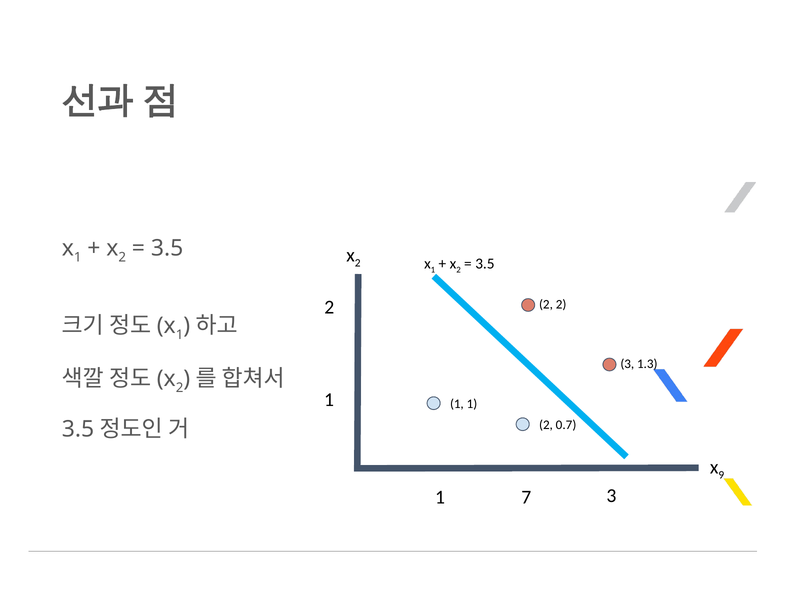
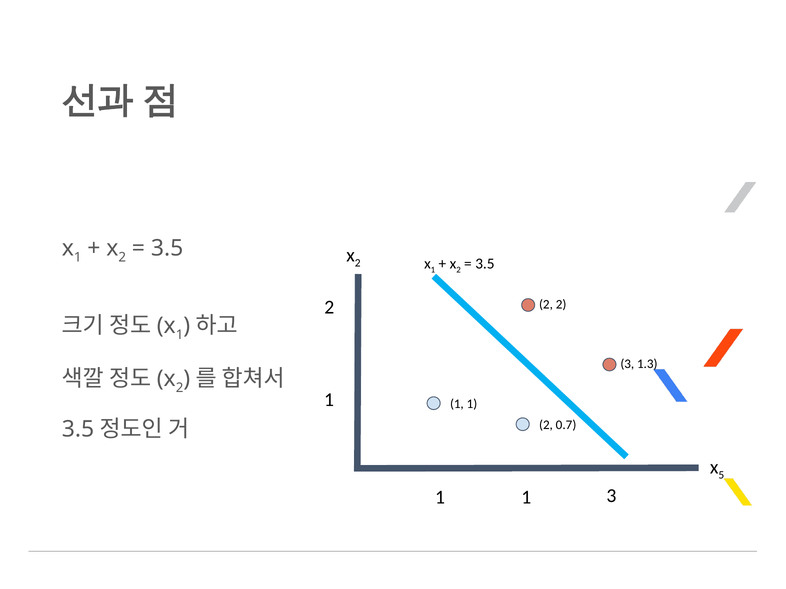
9: 9 -> 5 (721, 475)
7: 7 -> 1 (526, 498)
